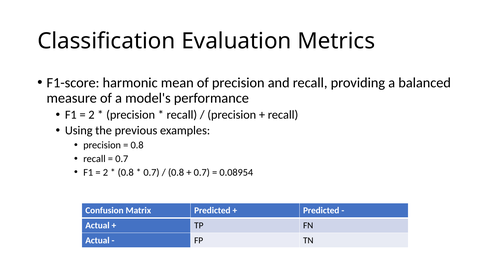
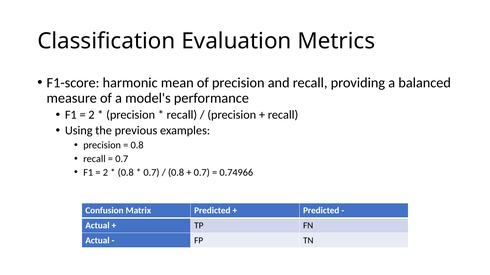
0.08954: 0.08954 -> 0.74966 (236, 173)
